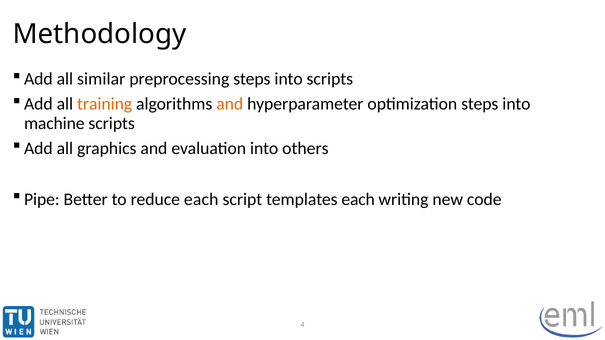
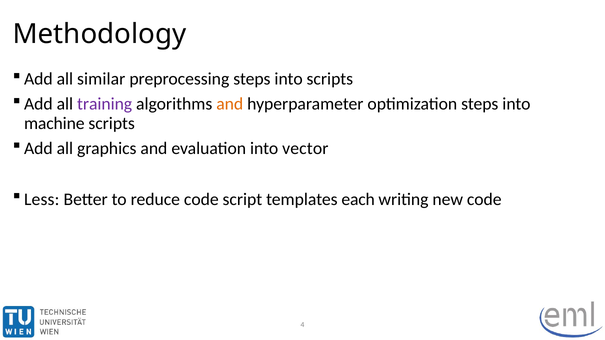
training colour: orange -> purple (105, 104)
others: others -> vector (305, 149)
Pipe: Pipe -> Less (42, 199)
reduce each: each -> code (201, 199)
